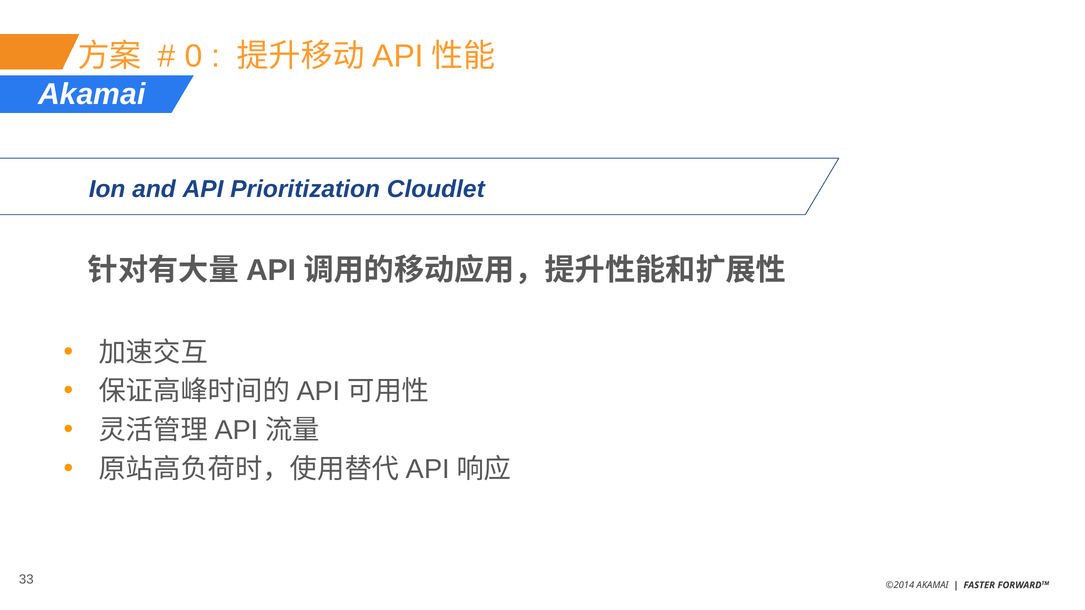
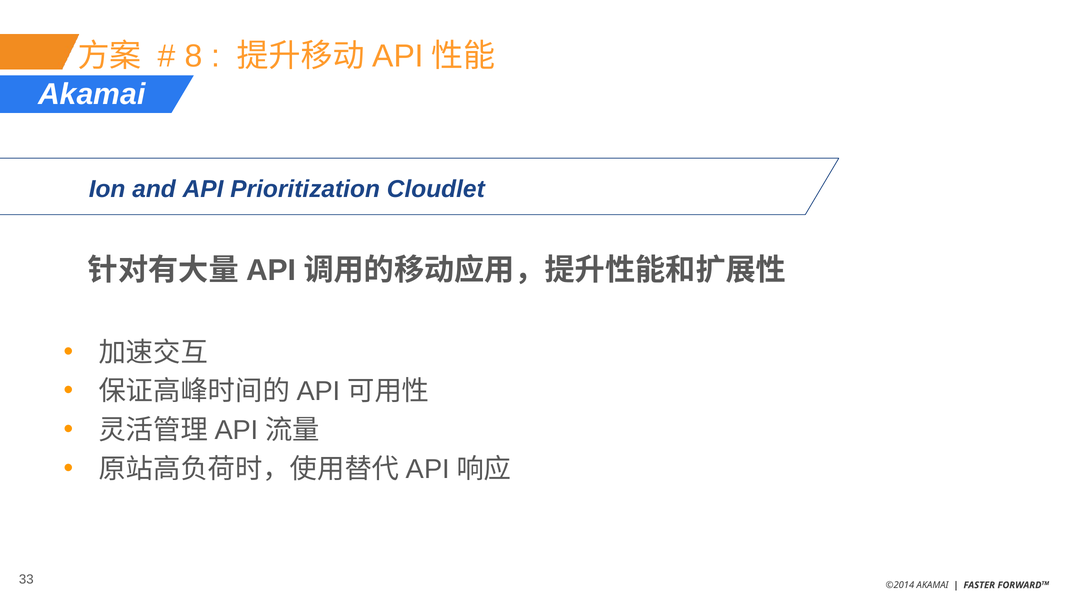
0: 0 -> 8 (193, 56)
